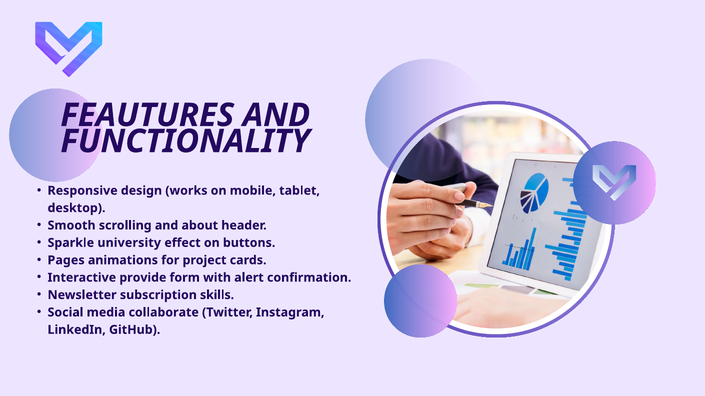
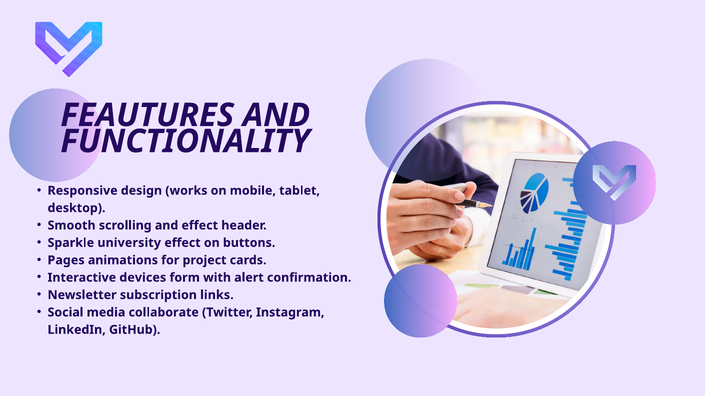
and about: about -> effect (200, 226)
provide: provide -> devices (143, 278)
skills: skills -> links (217, 295)
